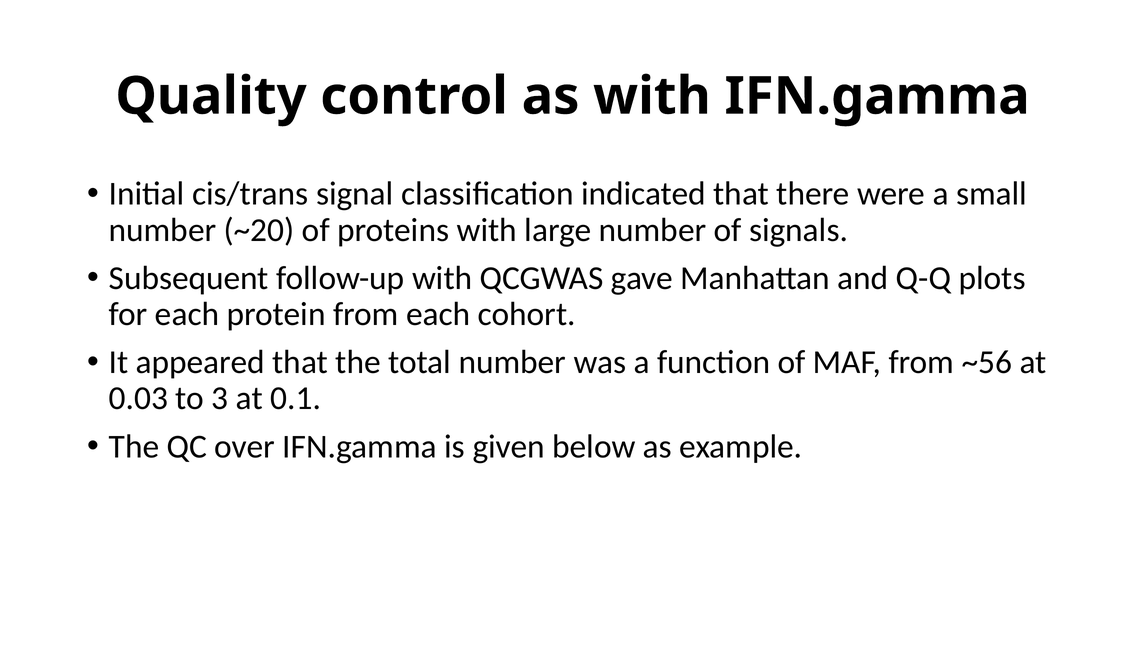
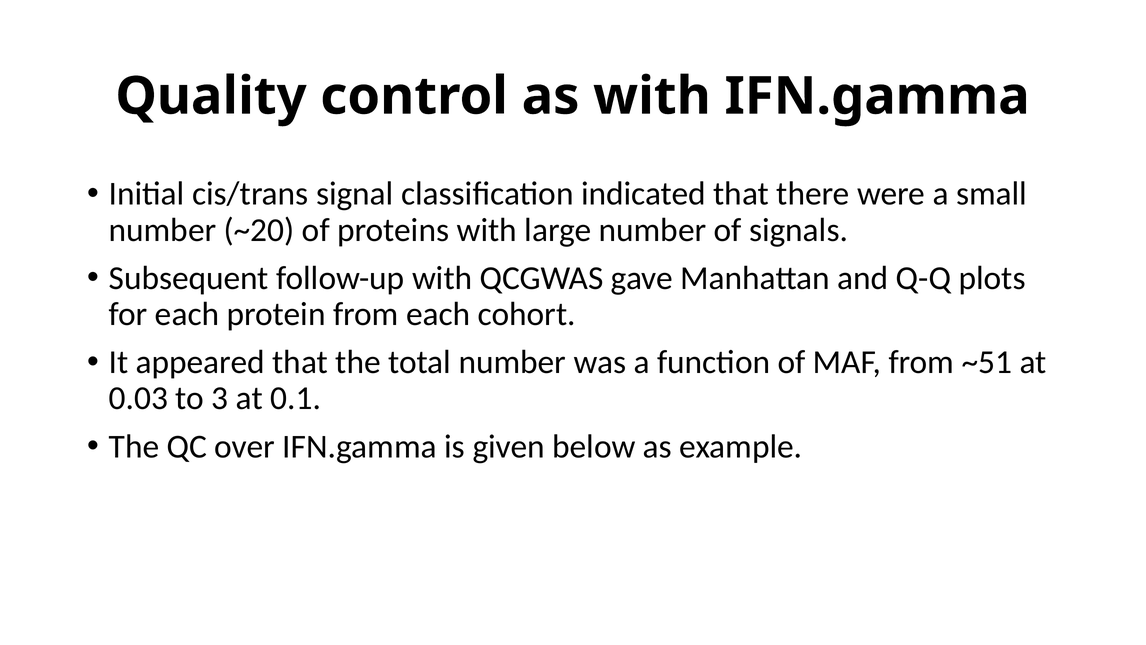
~56: ~56 -> ~51 (987, 362)
